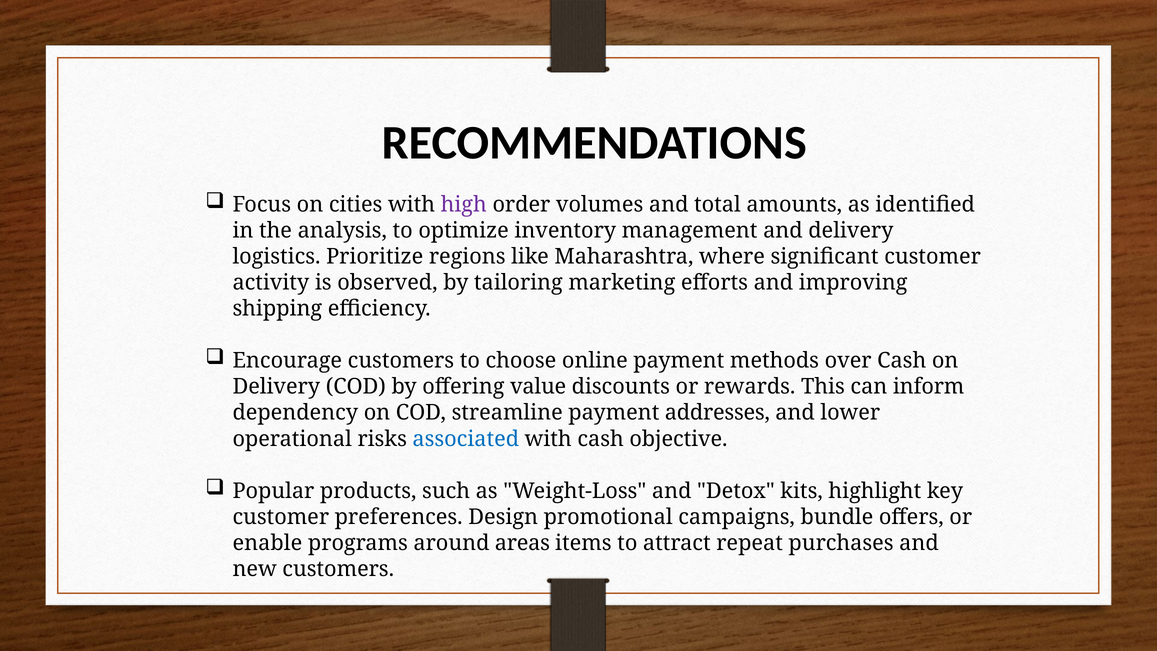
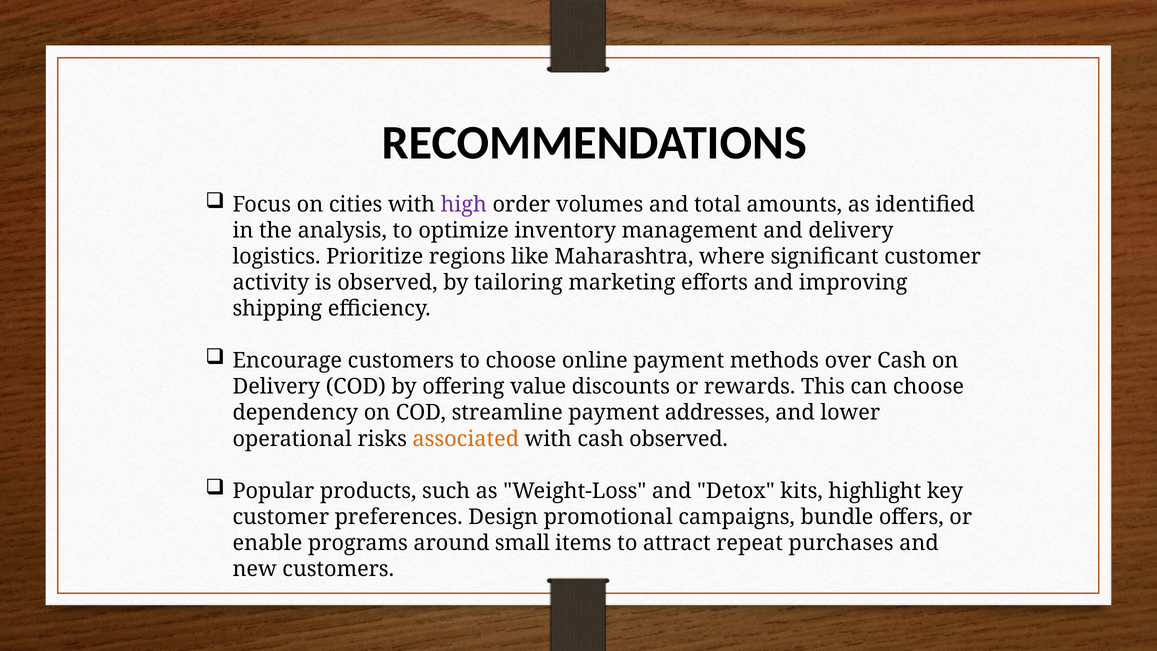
can inform: inform -> choose (929, 387)
associated colour: blue -> orange (466, 439)
cash objective: objective -> observed (679, 439)
areas: areas -> small (522, 543)
